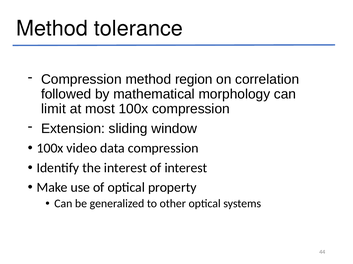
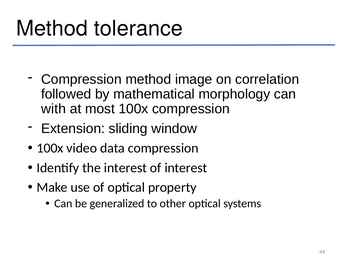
region: region -> image (194, 80)
limit: limit -> with (54, 109)
